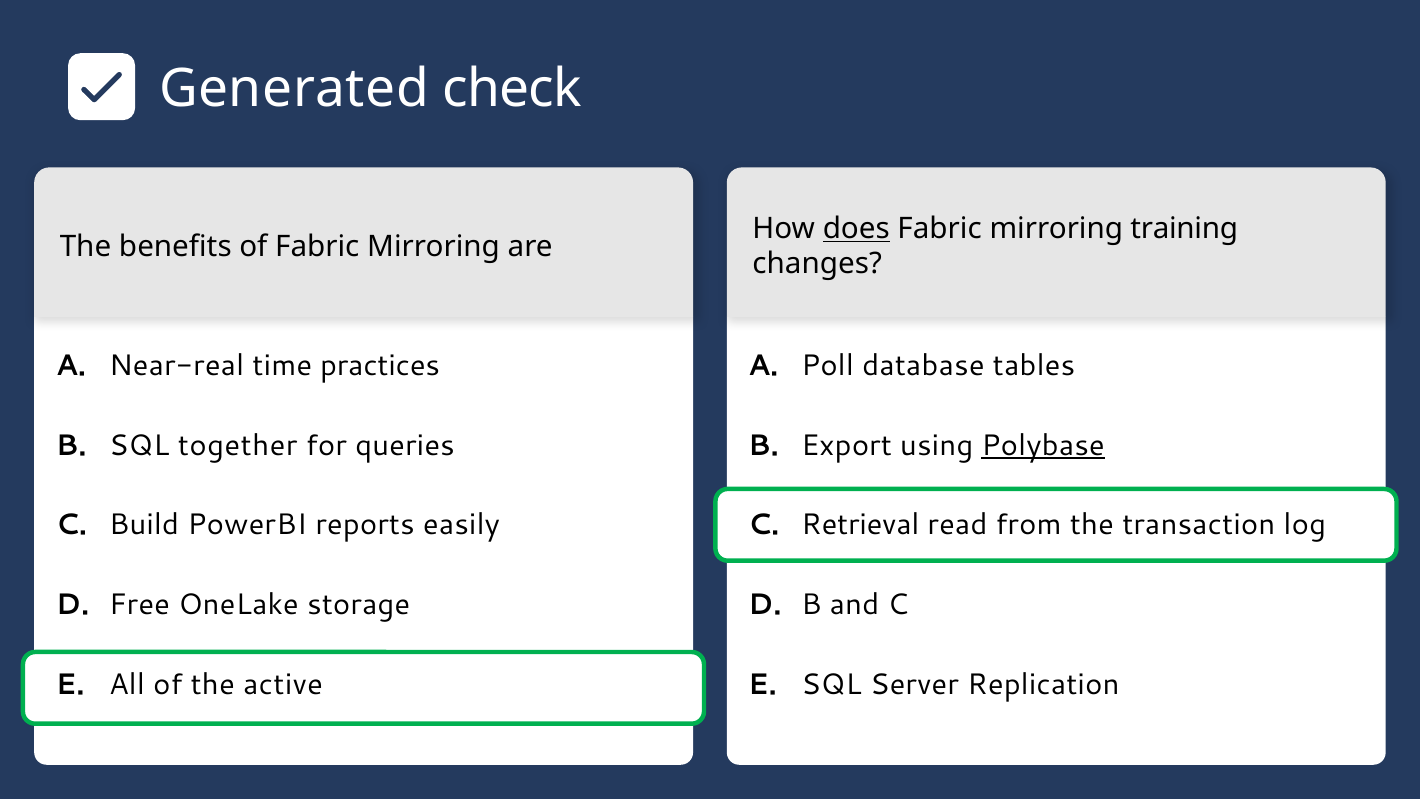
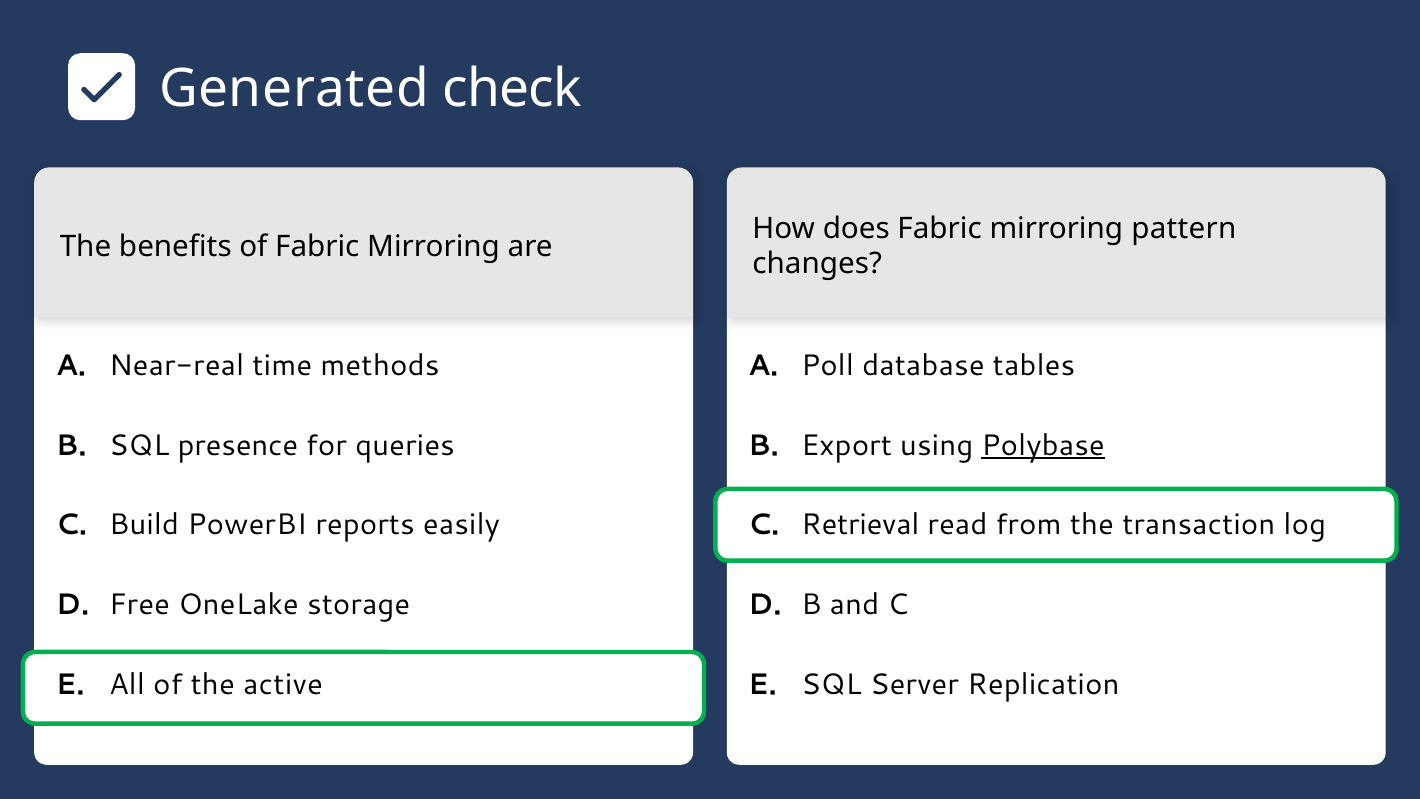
does underline: present -> none (856, 229)
training: training -> pattern (1184, 229)
practices: practices -> methods (380, 365)
together: together -> presence (238, 445)
